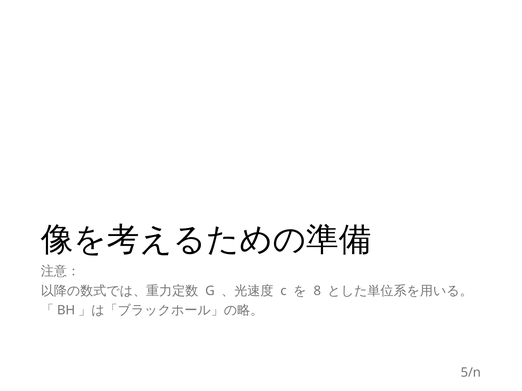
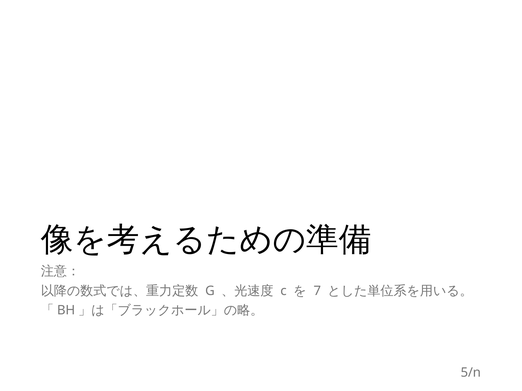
8: 8 -> 7 (317, 291)
